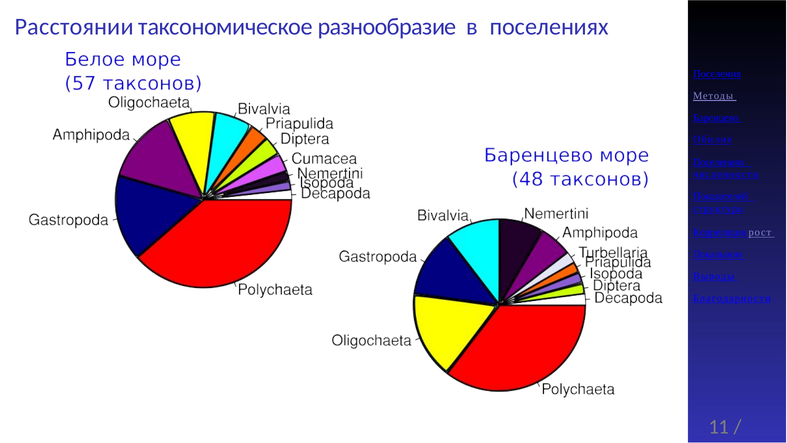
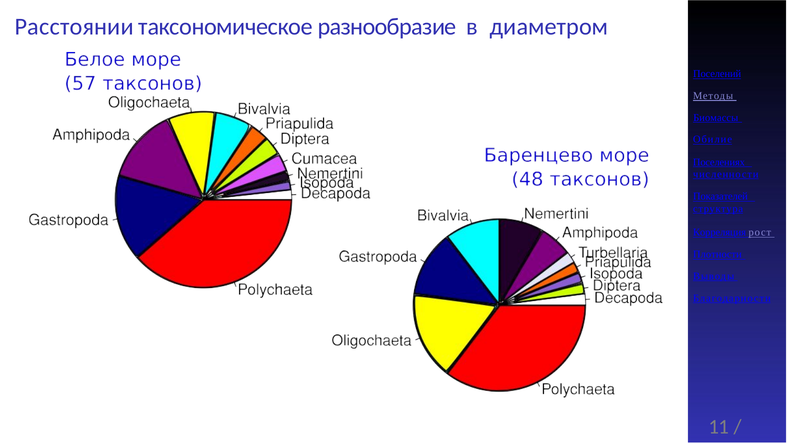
в поселениях: поселениях -> диаметром (549, 27)
Поселения: Поселения -> Поселений (717, 74)
Баренцево: Баренцево -> Биомассы (716, 118)
Локальном: Локальном -> Плотности (717, 254)
